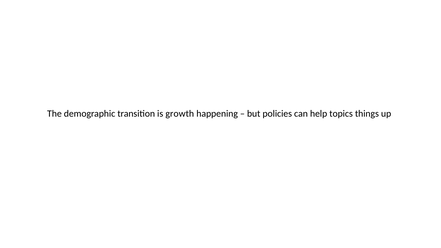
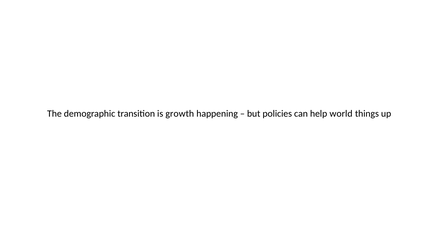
topics: topics -> world (341, 114)
